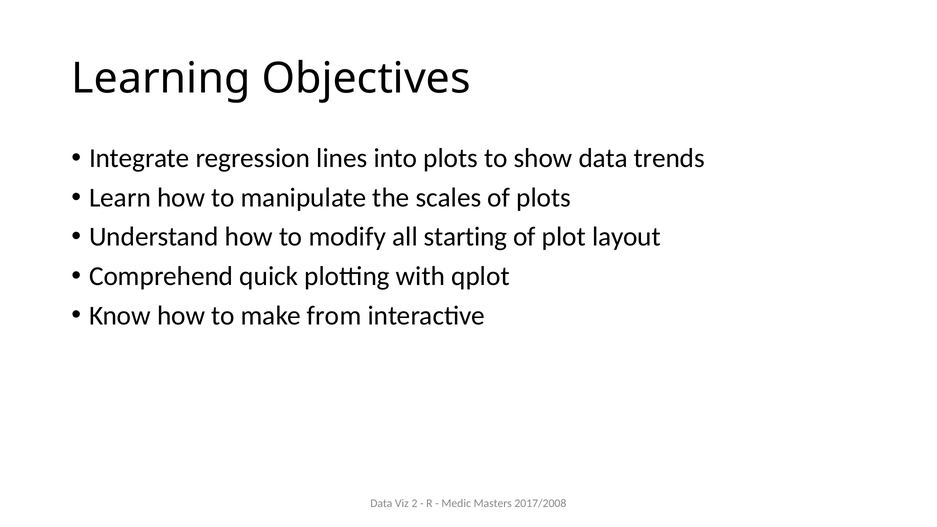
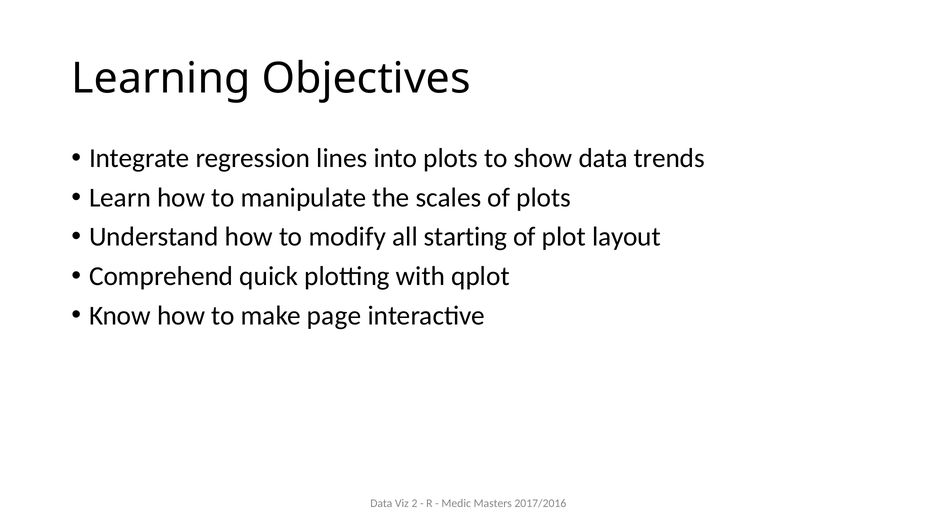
from: from -> page (334, 316)
2017/2008: 2017/2008 -> 2017/2016 (540, 503)
